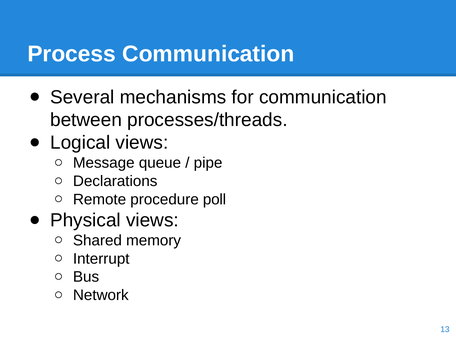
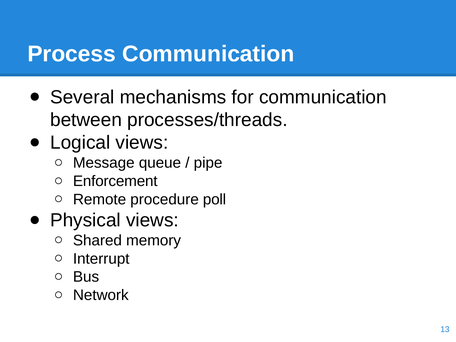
Declarations: Declarations -> Enforcement (115, 181)
